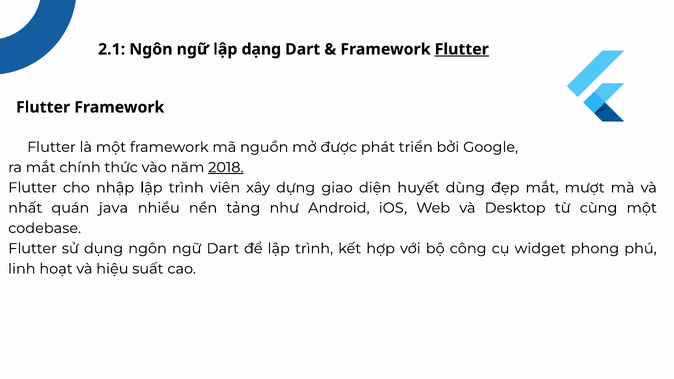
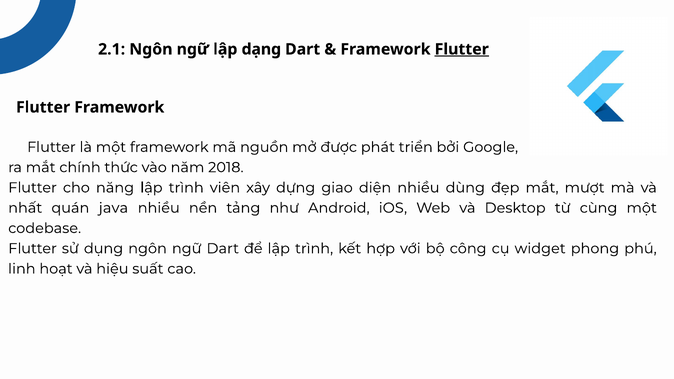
2018 underline: present -> none (226, 167)
nhập: nhập -> năng (115, 188)
diện huyết: huyết -> nhiều (418, 188)
